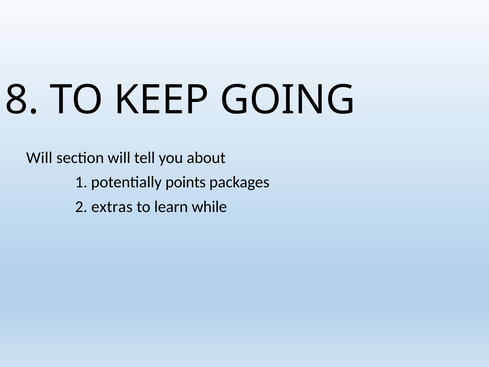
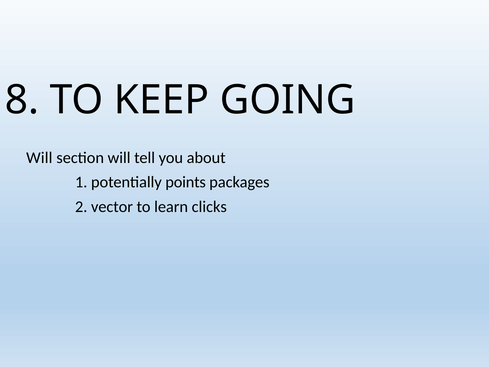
extras: extras -> vector (112, 207)
while: while -> clicks (209, 207)
